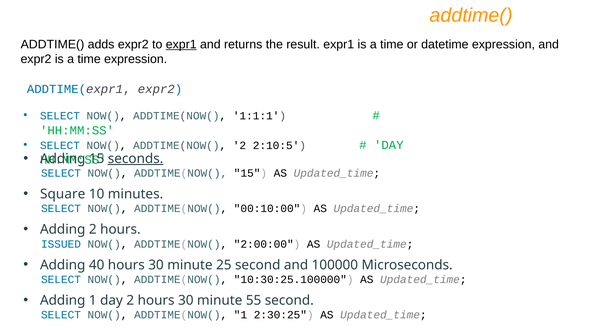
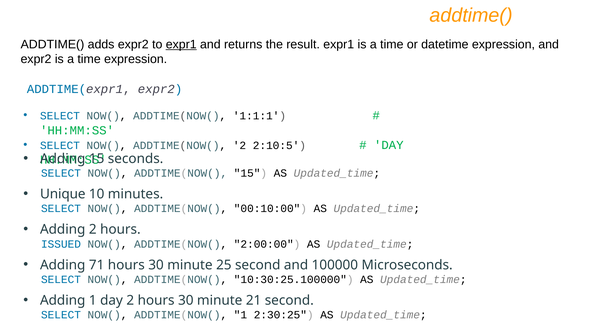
seconds underline: present -> none (136, 159)
Square: Square -> Unique (63, 194)
40: 40 -> 71 (97, 265)
55: 55 -> 21 (254, 301)
